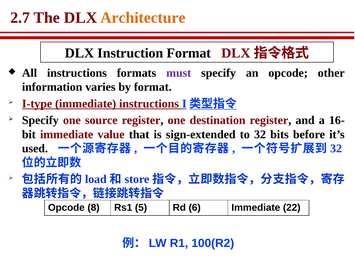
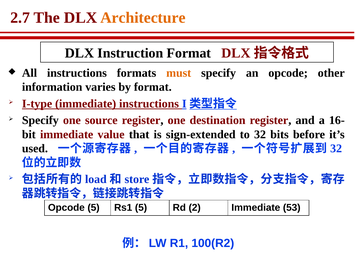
must colour: purple -> orange (179, 73)
Opcode 8: 8 -> 5 (94, 208)
6: 6 -> 2 (195, 208)
22: 22 -> 53 (292, 208)
